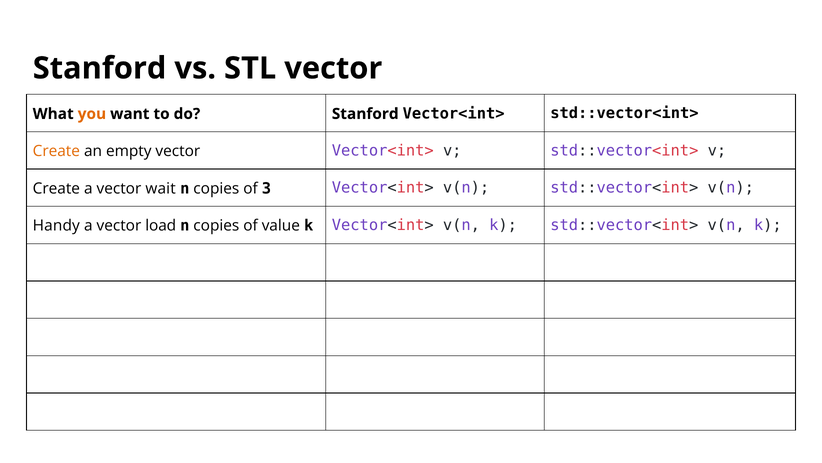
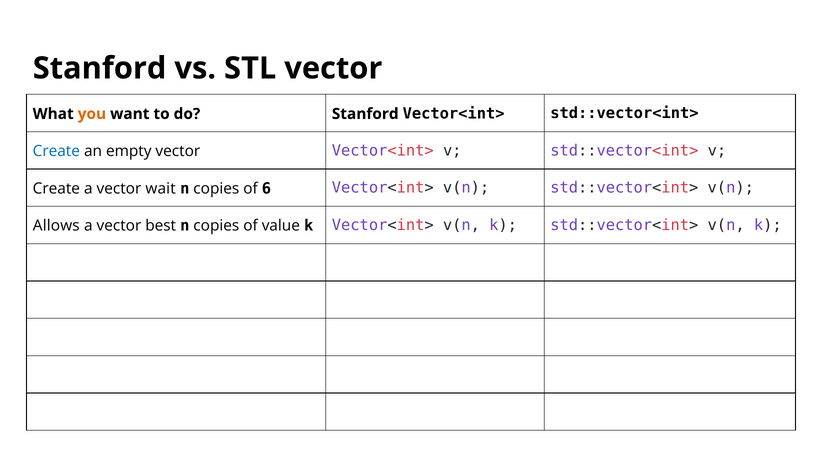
Create colour: orange -> blue (56, 151)
3: 3 -> 6 (267, 188)
Handy: Handy -> Allows (56, 226)
load: load -> best (161, 226)
